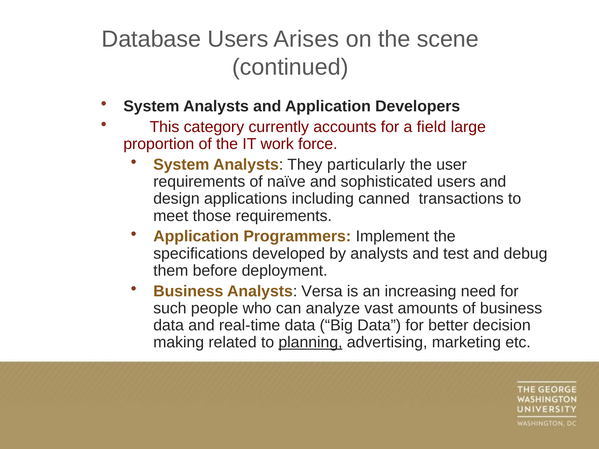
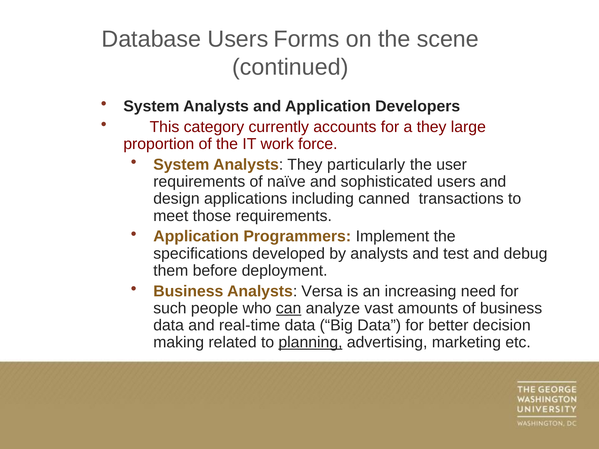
Arises: Arises -> Forms (306, 39)
a field: field -> they (432, 127)
can underline: none -> present (289, 308)
